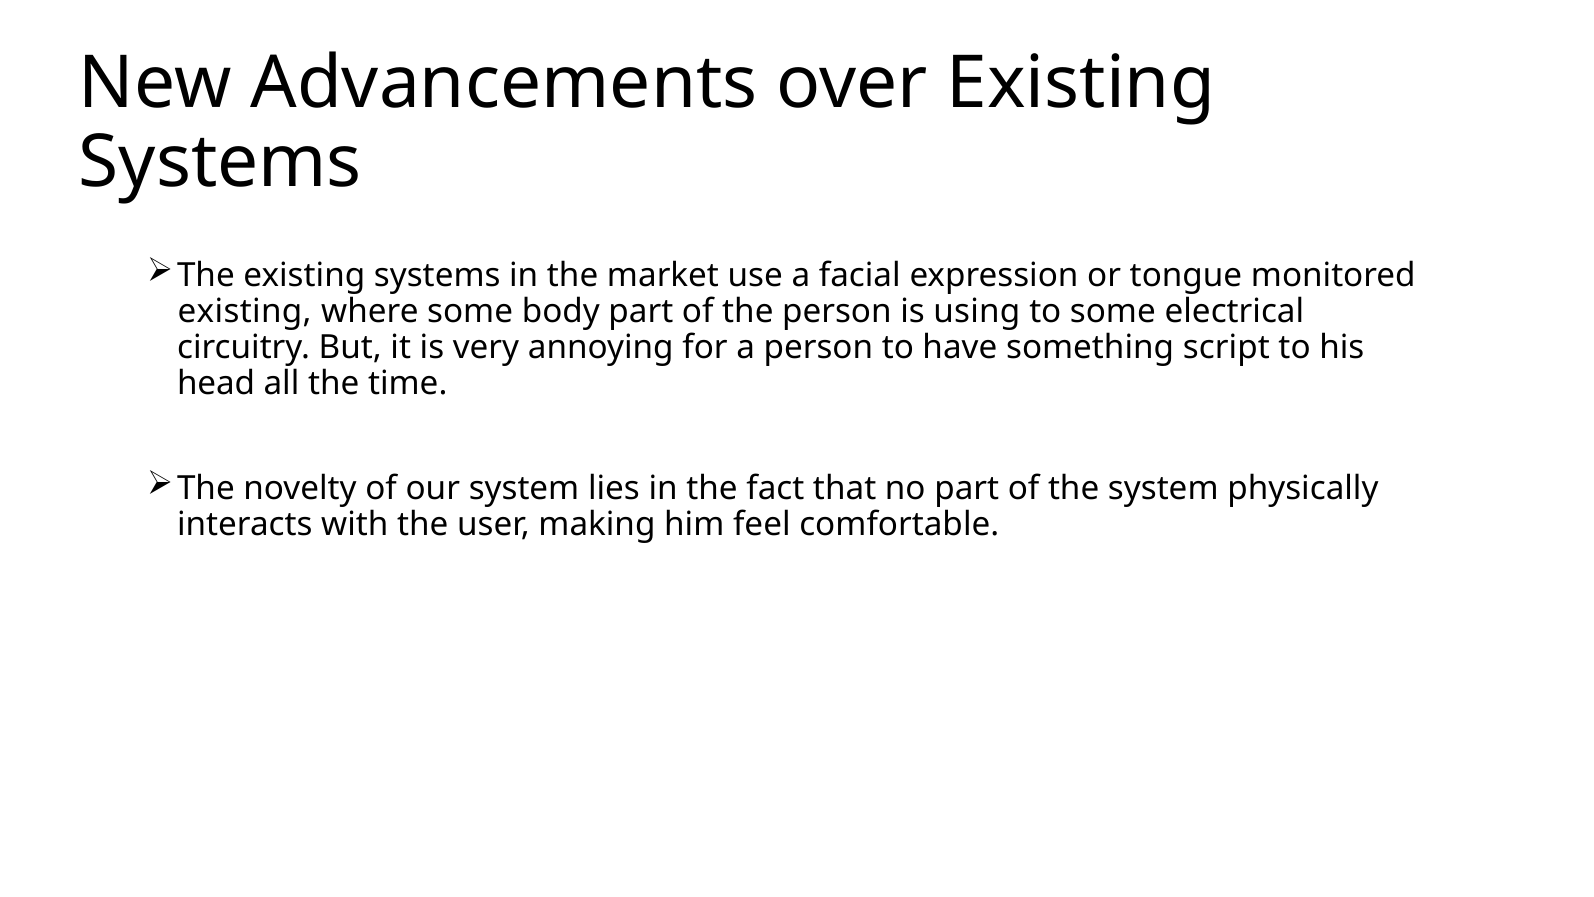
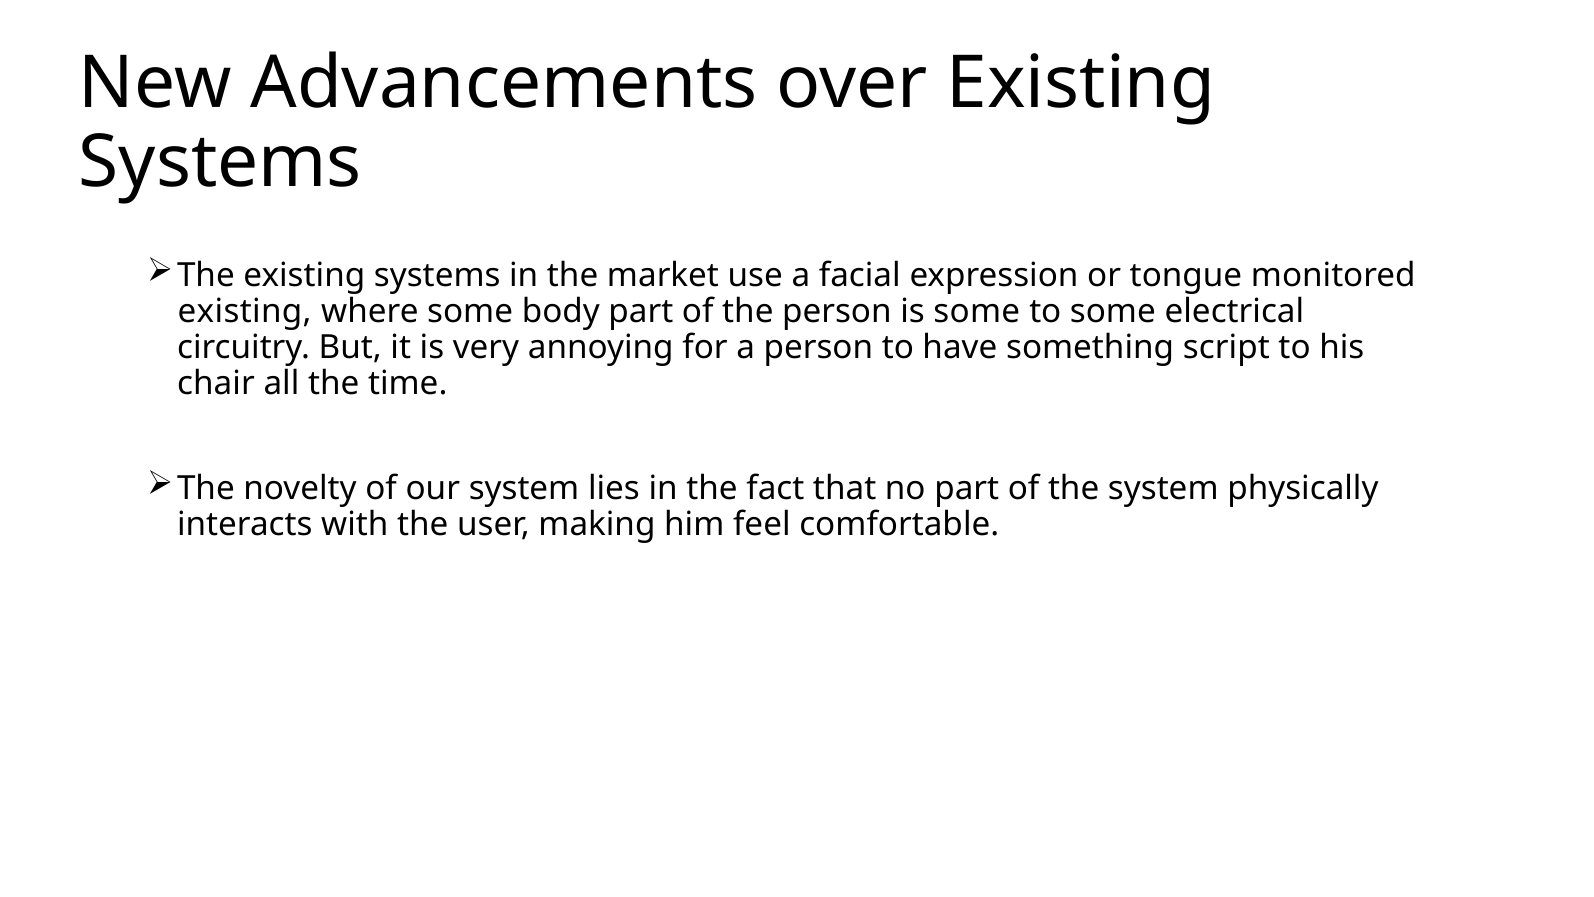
is using: using -> some (977, 311)
head: head -> chair (216, 383)
